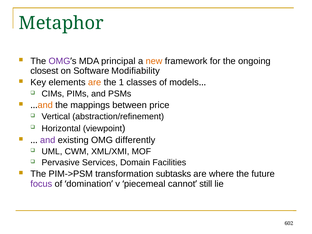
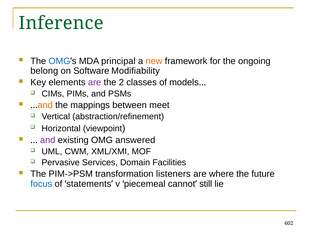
Metaphor: Metaphor -> Inference (61, 23)
OMG colour: purple -> blue (59, 61)
closest: closest -> belong (44, 71)
are colour: orange -> purple (95, 82)
1: 1 -> 2 (121, 82)
price: price -> meet (159, 105)
differently: differently -> answered (135, 140)
subtasks: subtasks -> listeners (173, 174)
focus colour: purple -> blue (41, 184)
domination: domination -> statements (89, 184)
